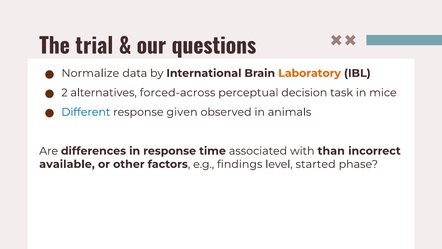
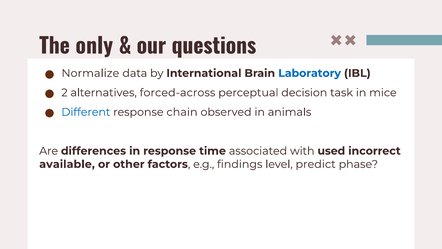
trial: trial -> only (94, 46)
Laboratory colour: orange -> blue (310, 73)
given: given -> chain (182, 112)
than: than -> used (331, 151)
started: started -> predict (316, 164)
